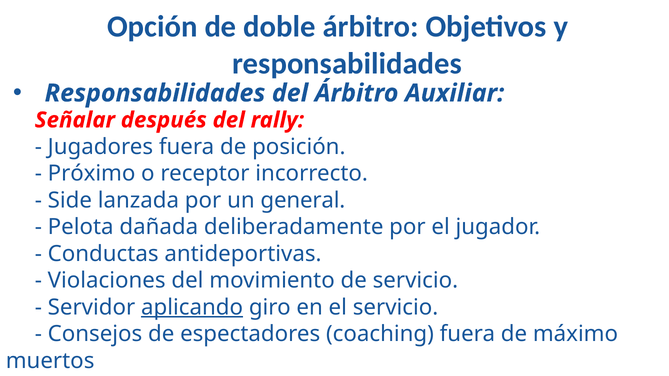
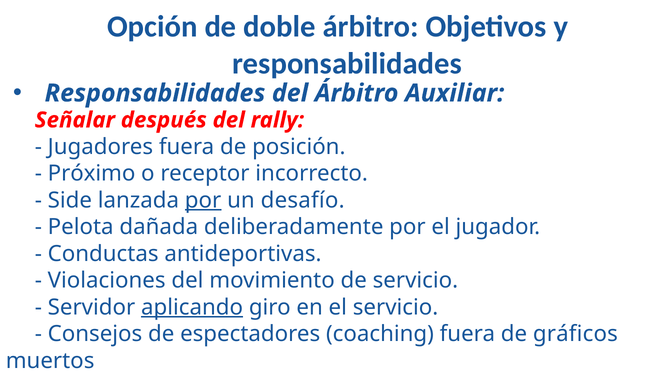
por underline: none -> present (203, 200)
general: general -> desafío (303, 200)
máximo: máximo -> gráficos (575, 334)
